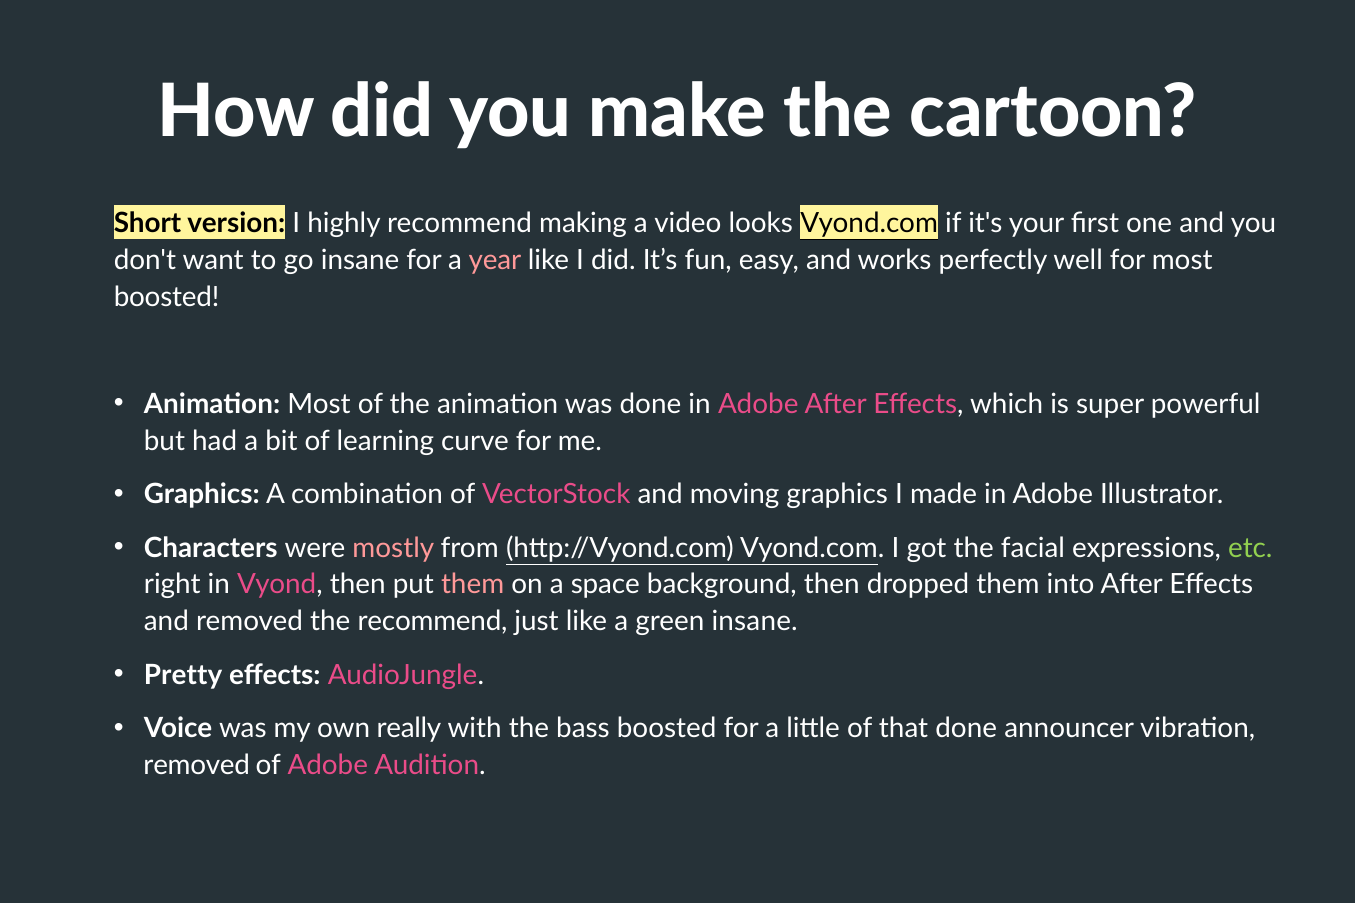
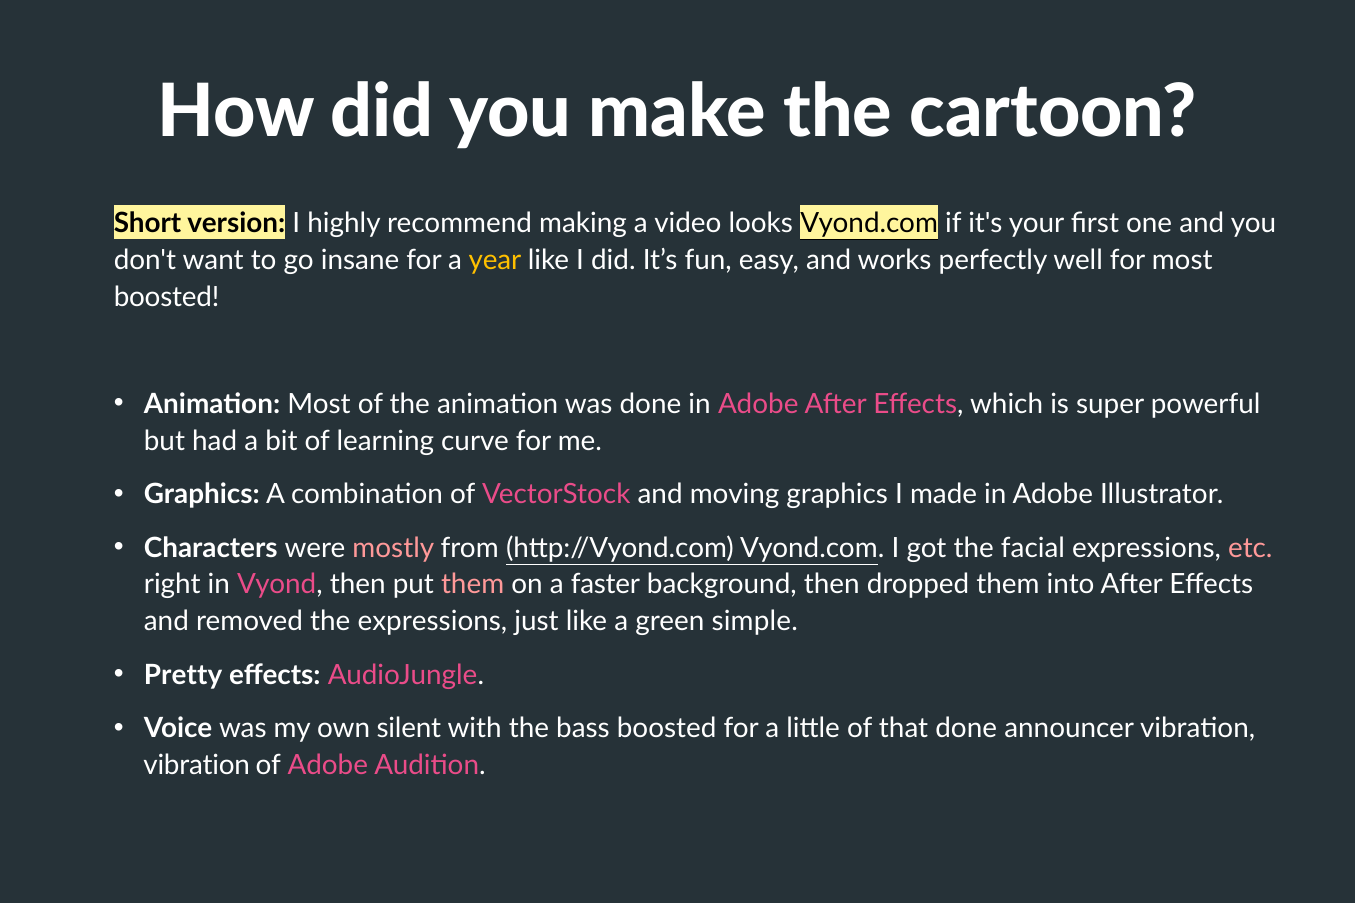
year colour: pink -> yellow (495, 260)
etc colour: light green -> pink (1250, 548)
space: space -> faster (605, 585)
the recommend: recommend -> expressions (432, 622)
green insane: insane -> simple (755, 622)
really: really -> silent (409, 729)
removed: removed -> vibration (197, 766)
